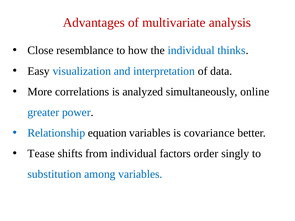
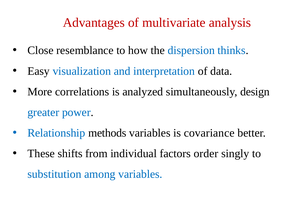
the individual: individual -> dispersion (191, 50)
online: online -> design (255, 92)
equation: equation -> methods (107, 133)
Tease: Tease -> These (41, 154)
